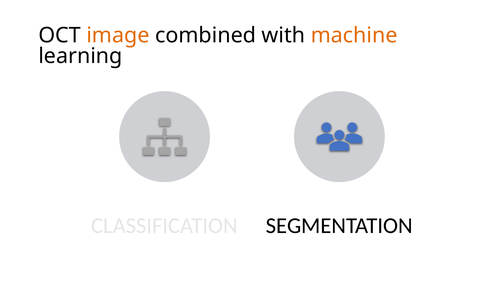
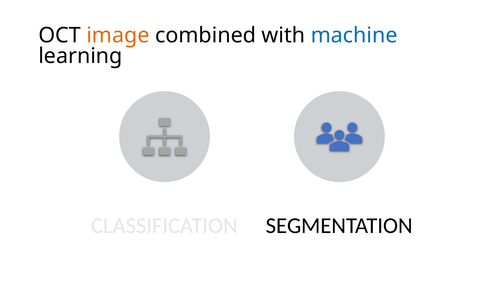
machine colour: orange -> blue (354, 35)
